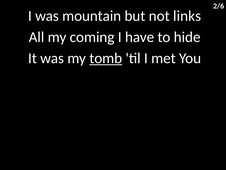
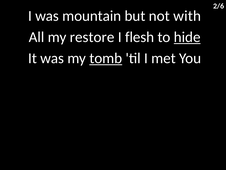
links: links -> with (187, 16)
coming: coming -> restore (92, 37)
have: have -> flesh (140, 37)
hide underline: none -> present (187, 37)
